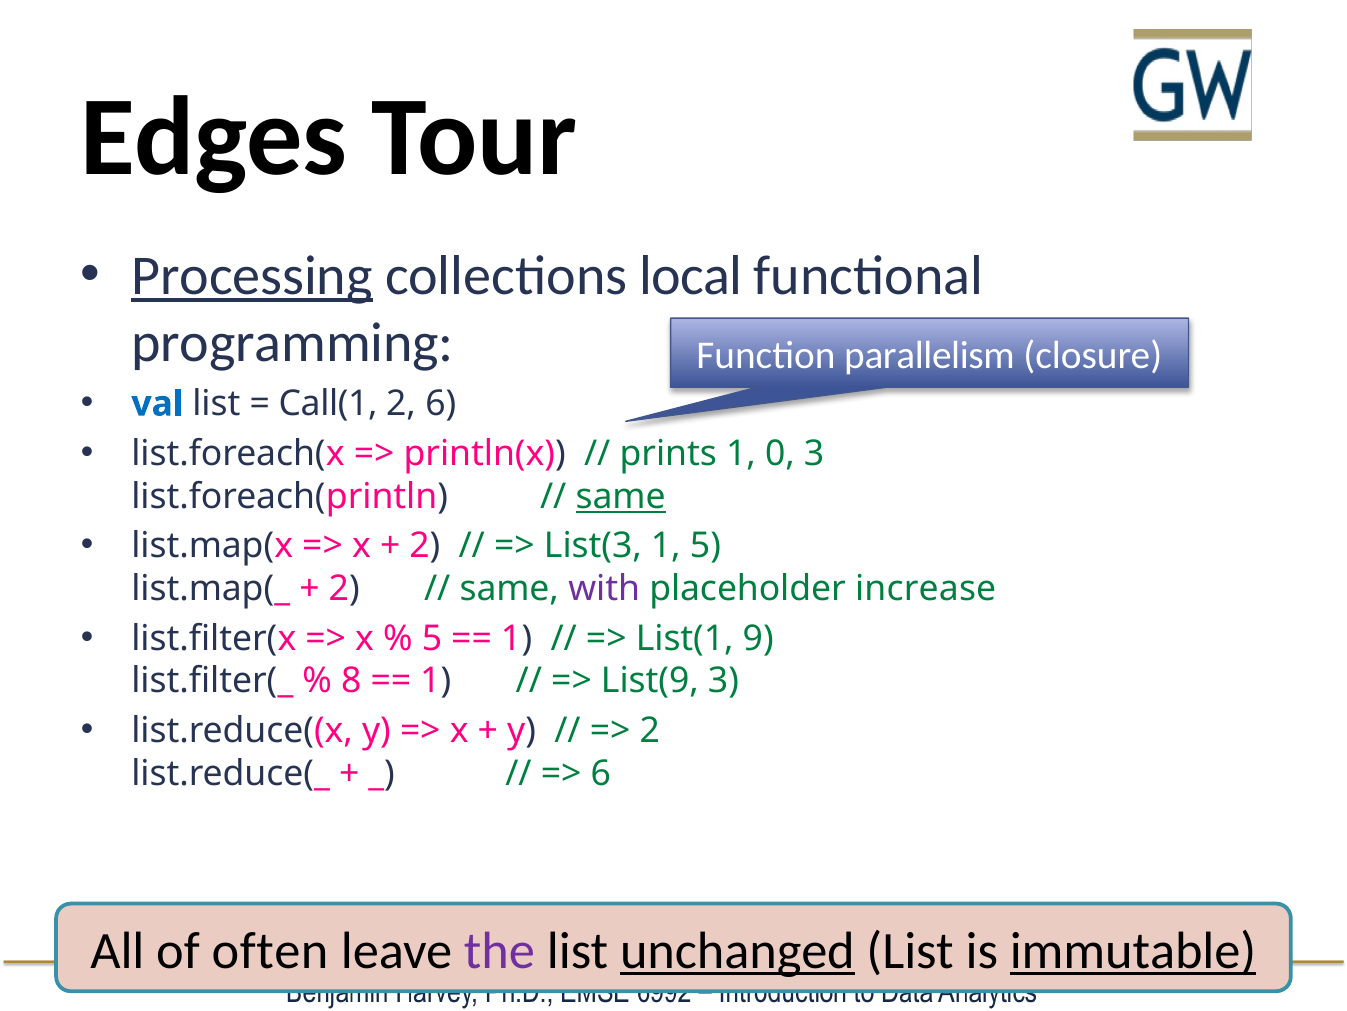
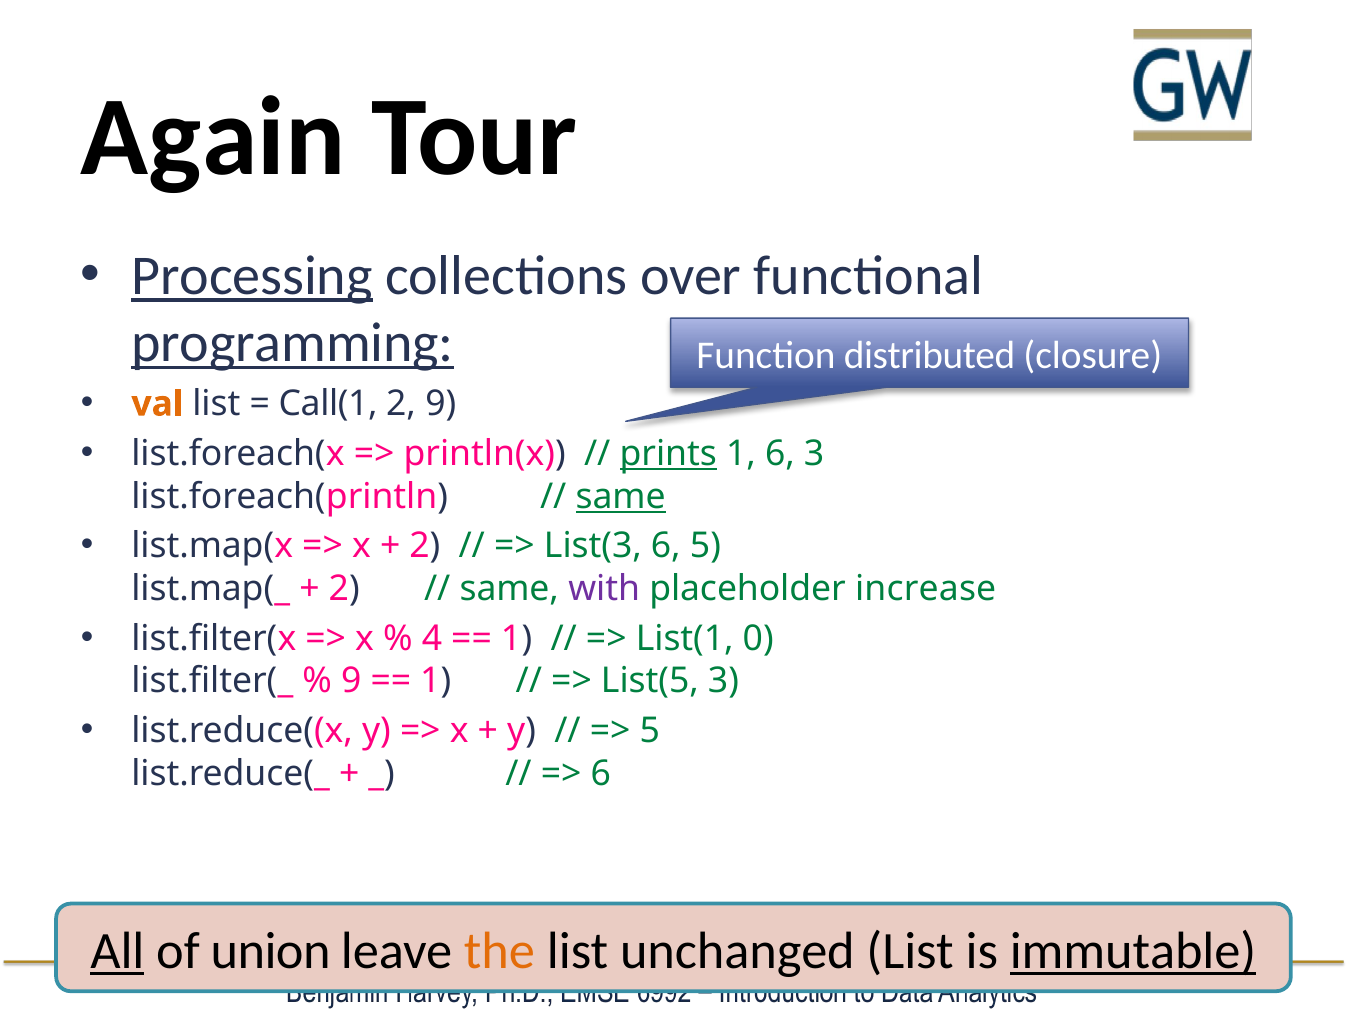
Edges: Edges -> Again (213, 137)
local: local -> over (691, 276)
programming underline: none -> present (293, 343)
parallelism: parallelism -> distributed (930, 355)
val colour: blue -> orange (157, 404)
2 6: 6 -> 9 (441, 404)
prints underline: none -> present (668, 453)
1 0: 0 -> 6 (780, 453)
List(3 1: 1 -> 6 (666, 546)
5: 5 -> 4 (432, 638)
9: 9 -> 0 (758, 638)
8: 8 -> 9 (351, 681)
List(9: List(9 -> List(5 (650, 681)
2: 2 -> 5 (650, 731)
All underline: none -> present (117, 950)
often: often -> union (271, 950)
the colour: purple -> orange (500, 950)
unchanged underline: present -> none (737, 950)
